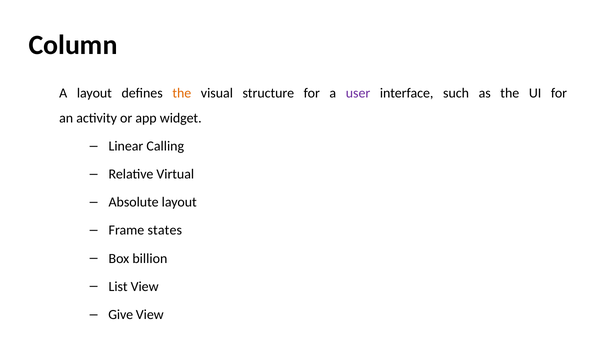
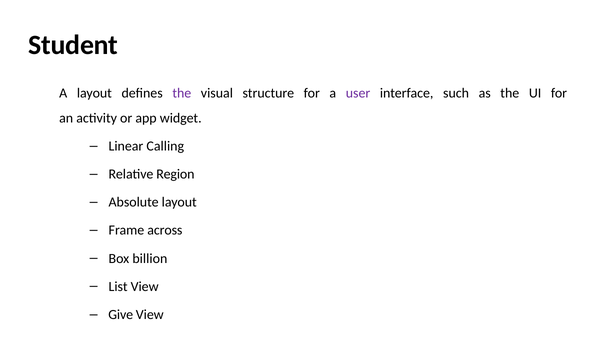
Column: Column -> Student (73, 45)
the colour: orange -> purple (182, 93)
Virtual: Virtual -> Region (175, 174)
states: states -> across (165, 230)
